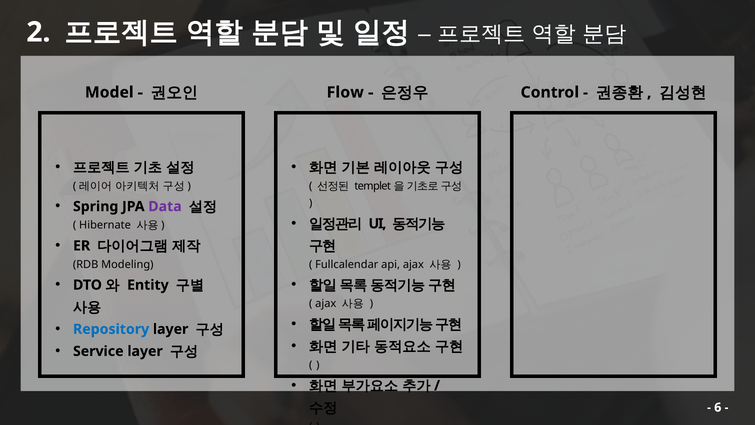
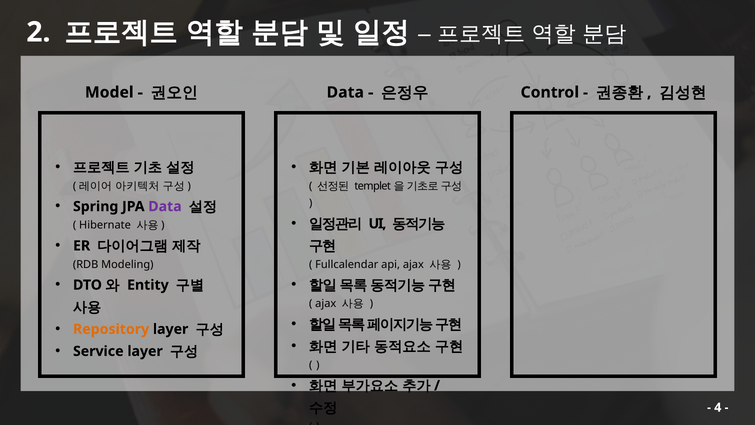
Flow: Flow -> Data (345, 92)
Repository colour: blue -> orange (111, 329)
6: 6 -> 4 (718, 407)
